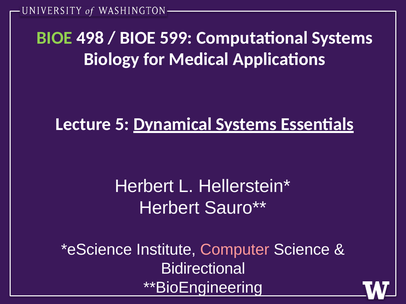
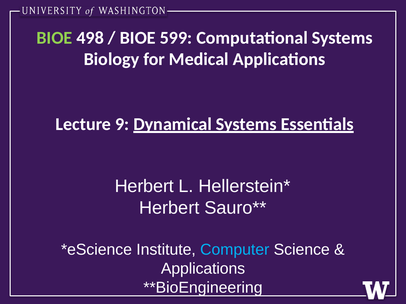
5: 5 -> 9 (122, 124)
Computer colour: pink -> light blue (235, 250)
Bidirectional: Bidirectional -> Applications (203, 269)
